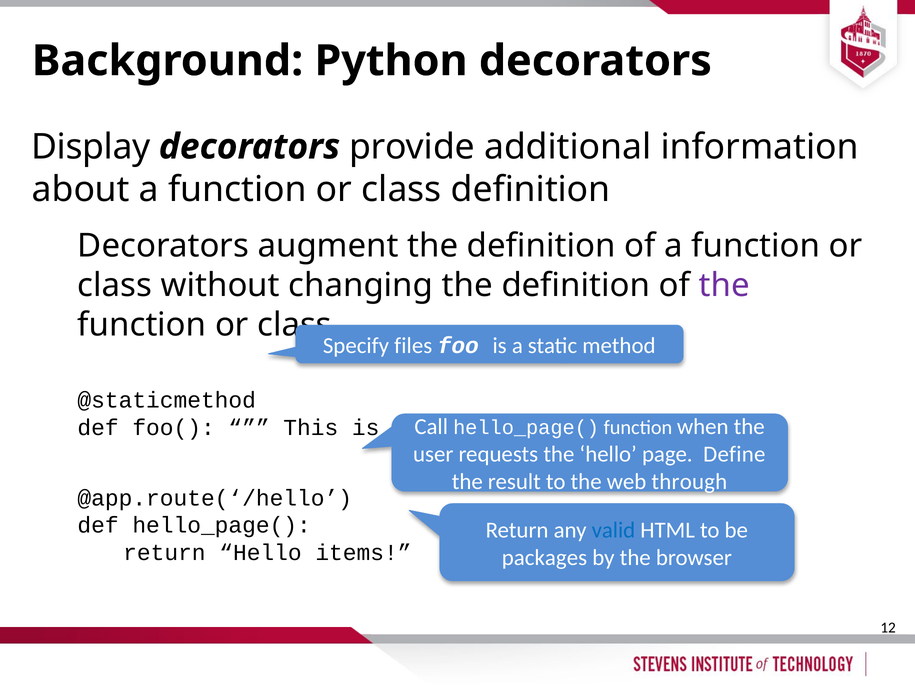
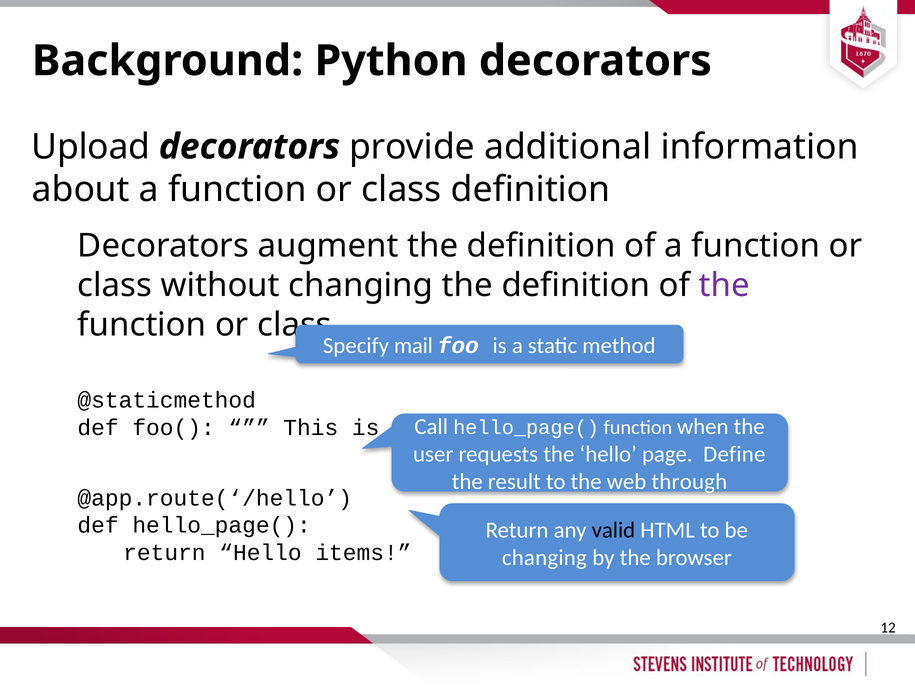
Display: Display -> Upload (91, 147)
files: files -> mail (413, 346)
valid colour: blue -> black (613, 530)
packages: packages -> changing (544, 558)
